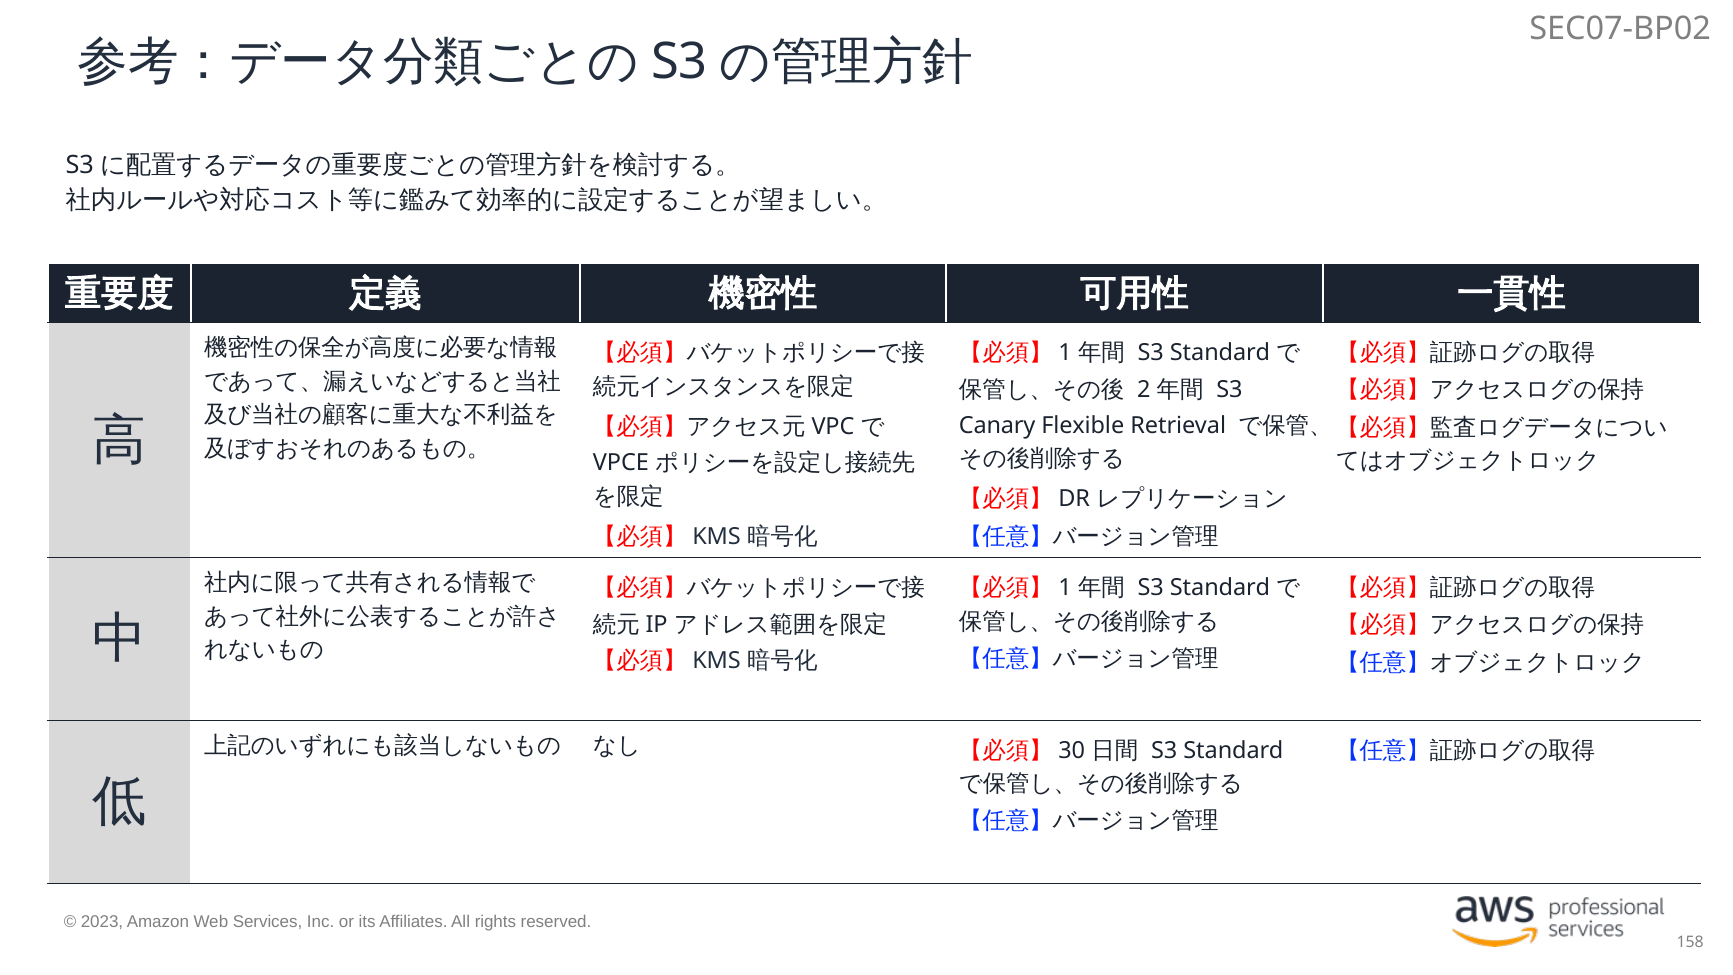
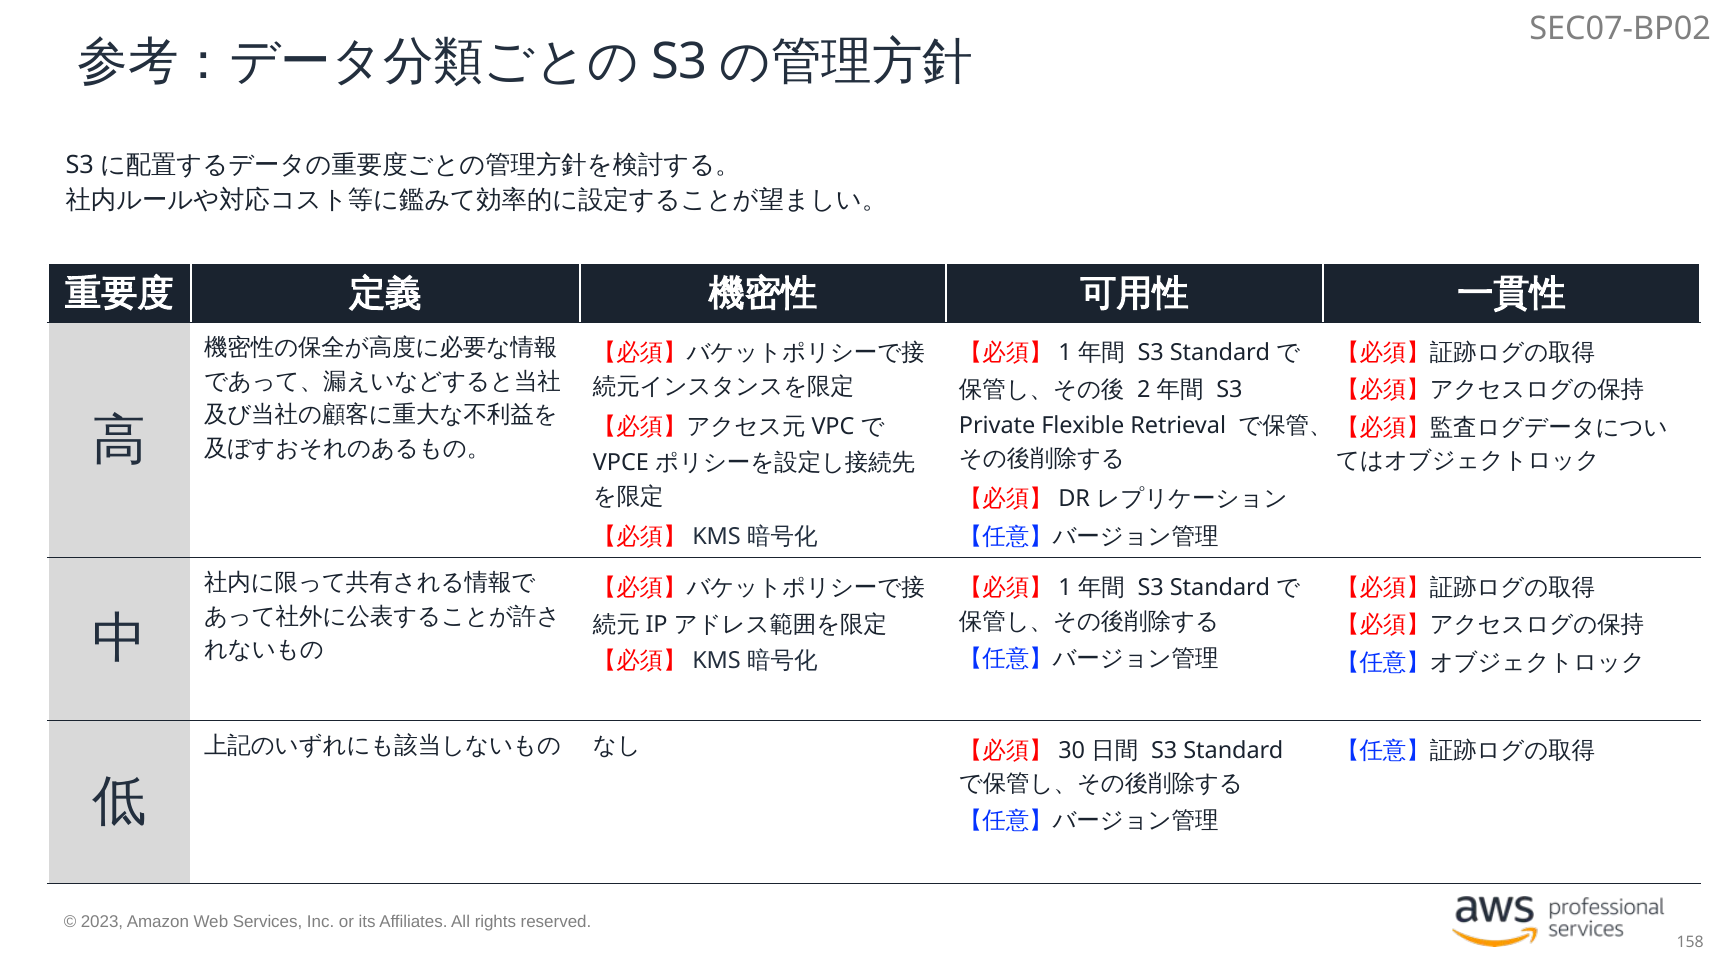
Canary: Canary -> Private (997, 426)
